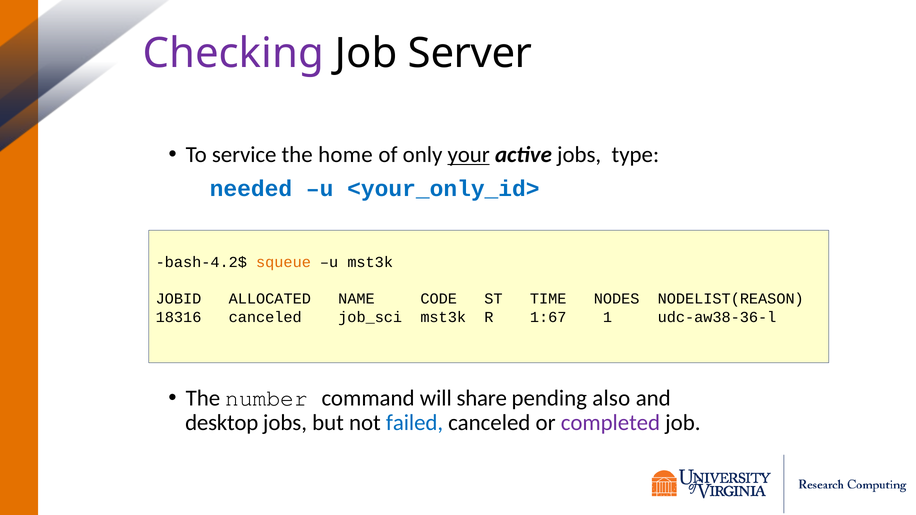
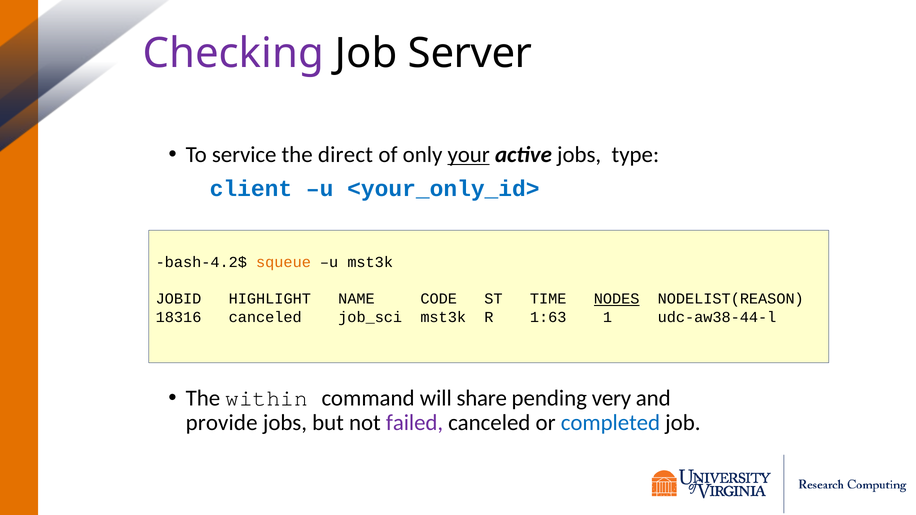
home: home -> direct (345, 155)
needed: needed -> client (251, 189)
ALLOCATED: ALLOCATED -> HIGHLIGHT (270, 299)
NODES underline: none -> present (617, 299)
1:67: 1:67 -> 1:63 (548, 317)
udc-aw38-36-l: udc-aw38-36-l -> udc-aw38-44-l (717, 317)
number: number -> within (267, 398)
also: also -> very (612, 398)
desktop: desktop -> provide (222, 423)
failed colour: blue -> purple (415, 423)
completed colour: purple -> blue (610, 423)
